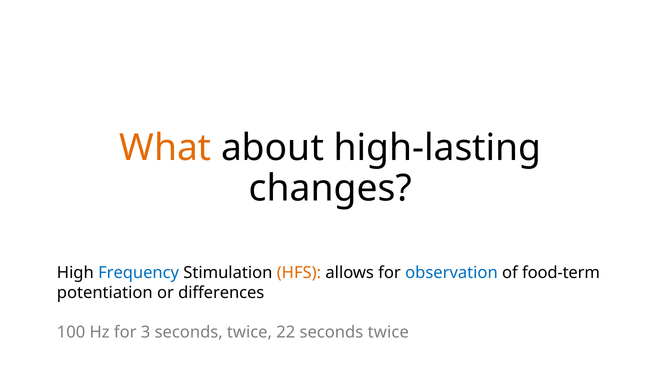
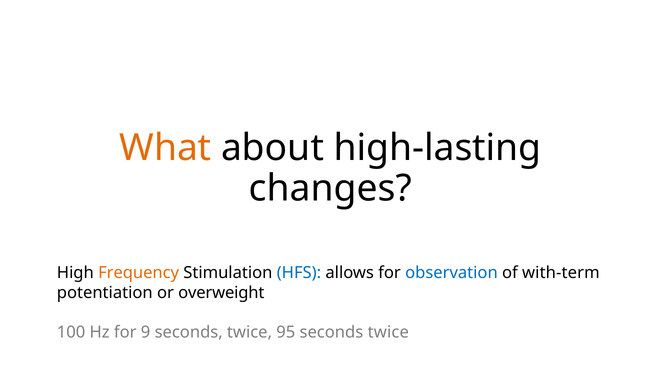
Frequency colour: blue -> orange (139, 273)
HFS colour: orange -> blue (299, 273)
food-term: food-term -> with-term (561, 273)
differences: differences -> overweight (221, 293)
3: 3 -> 9 (146, 332)
22: 22 -> 95 (286, 332)
